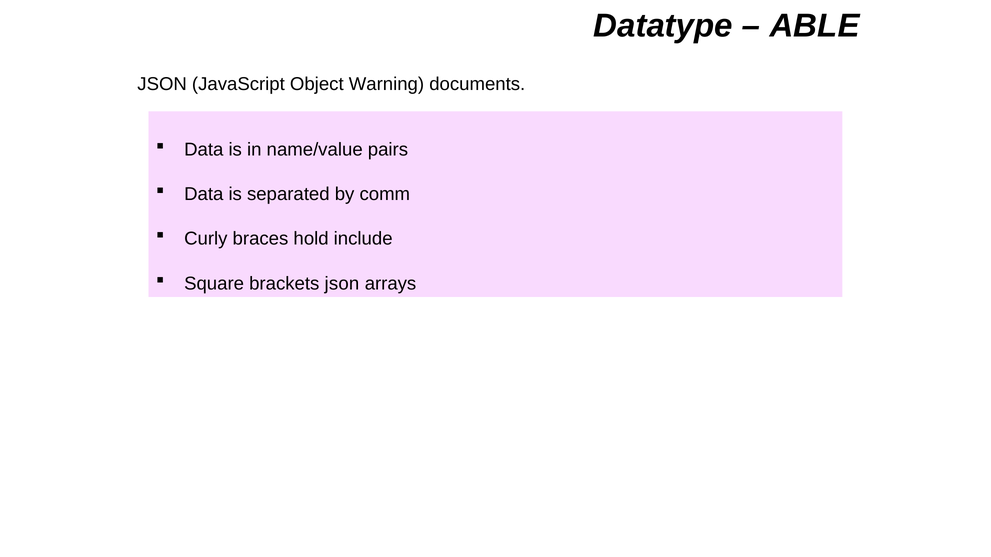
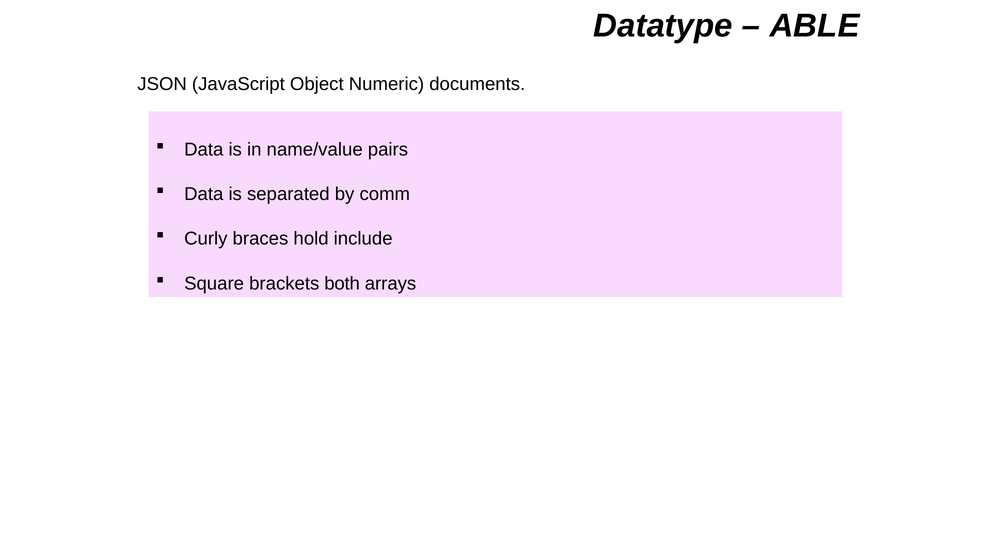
Warning: Warning -> Numeric (386, 84)
brackets json: json -> both (342, 284)
